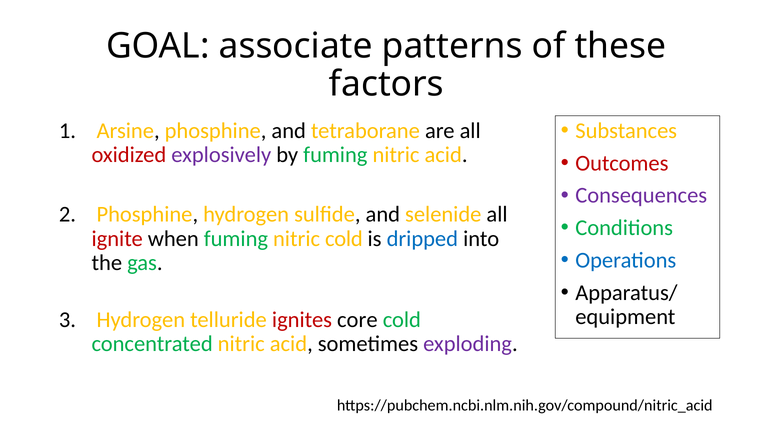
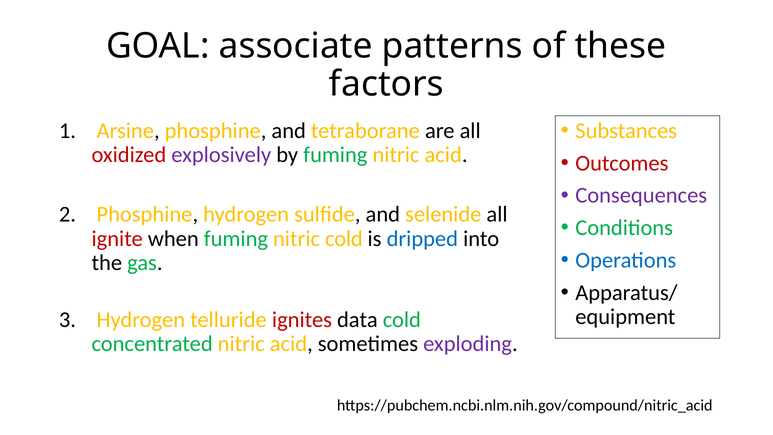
core: core -> data (357, 320)
